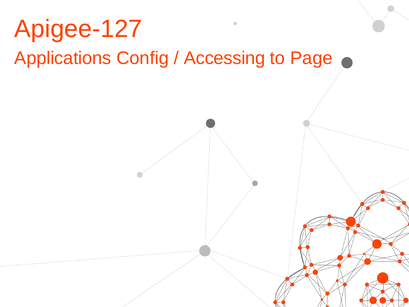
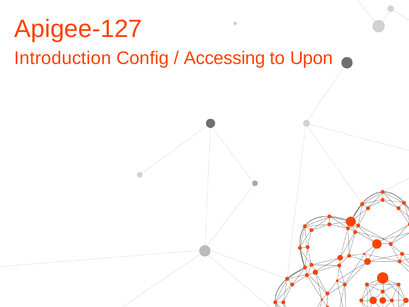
Applications: Applications -> Introduction (63, 58)
Page: Page -> Upon (311, 58)
